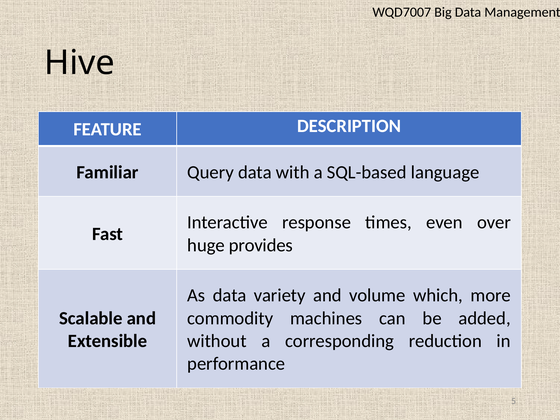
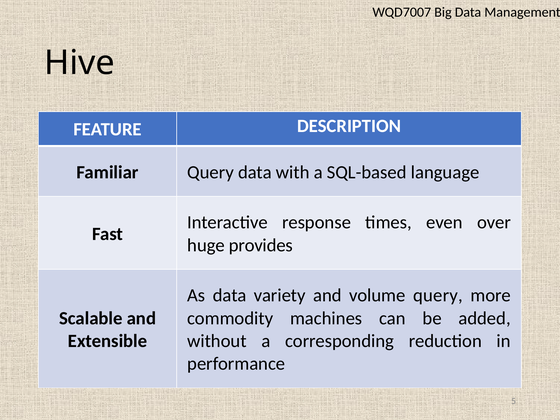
volume which: which -> query (438, 295)
